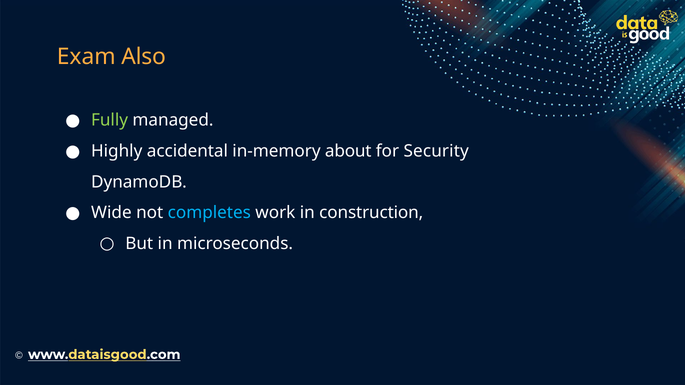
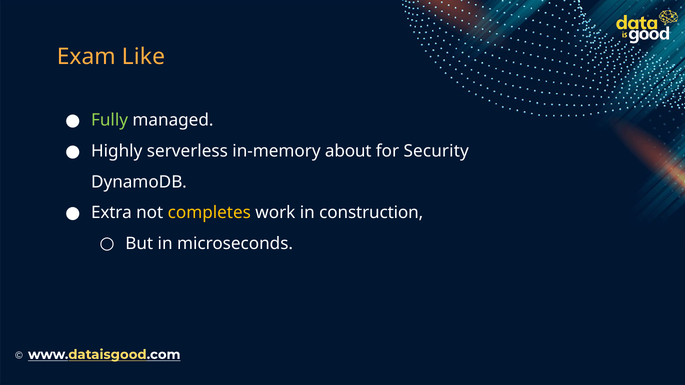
Also: Also -> Like (143, 57)
accidental: accidental -> serverless (187, 151)
Wide: Wide -> Extra (111, 213)
completes colour: light blue -> yellow (209, 213)
